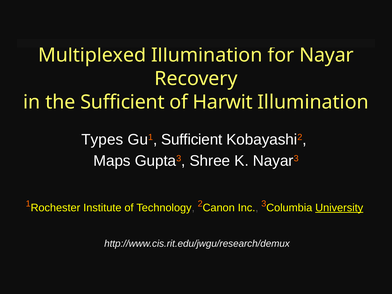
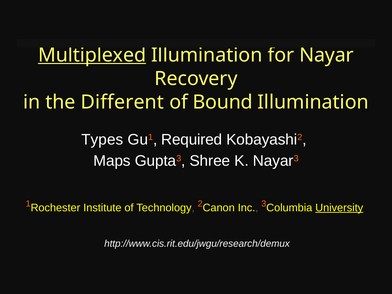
Multiplexed underline: none -> present (92, 55)
the Sufficient: Sufficient -> Different (122, 102)
Harwit: Harwit -> Bound (223, 102)
Gu1 Sufficient: Sufficient -> Required (192, 140)
